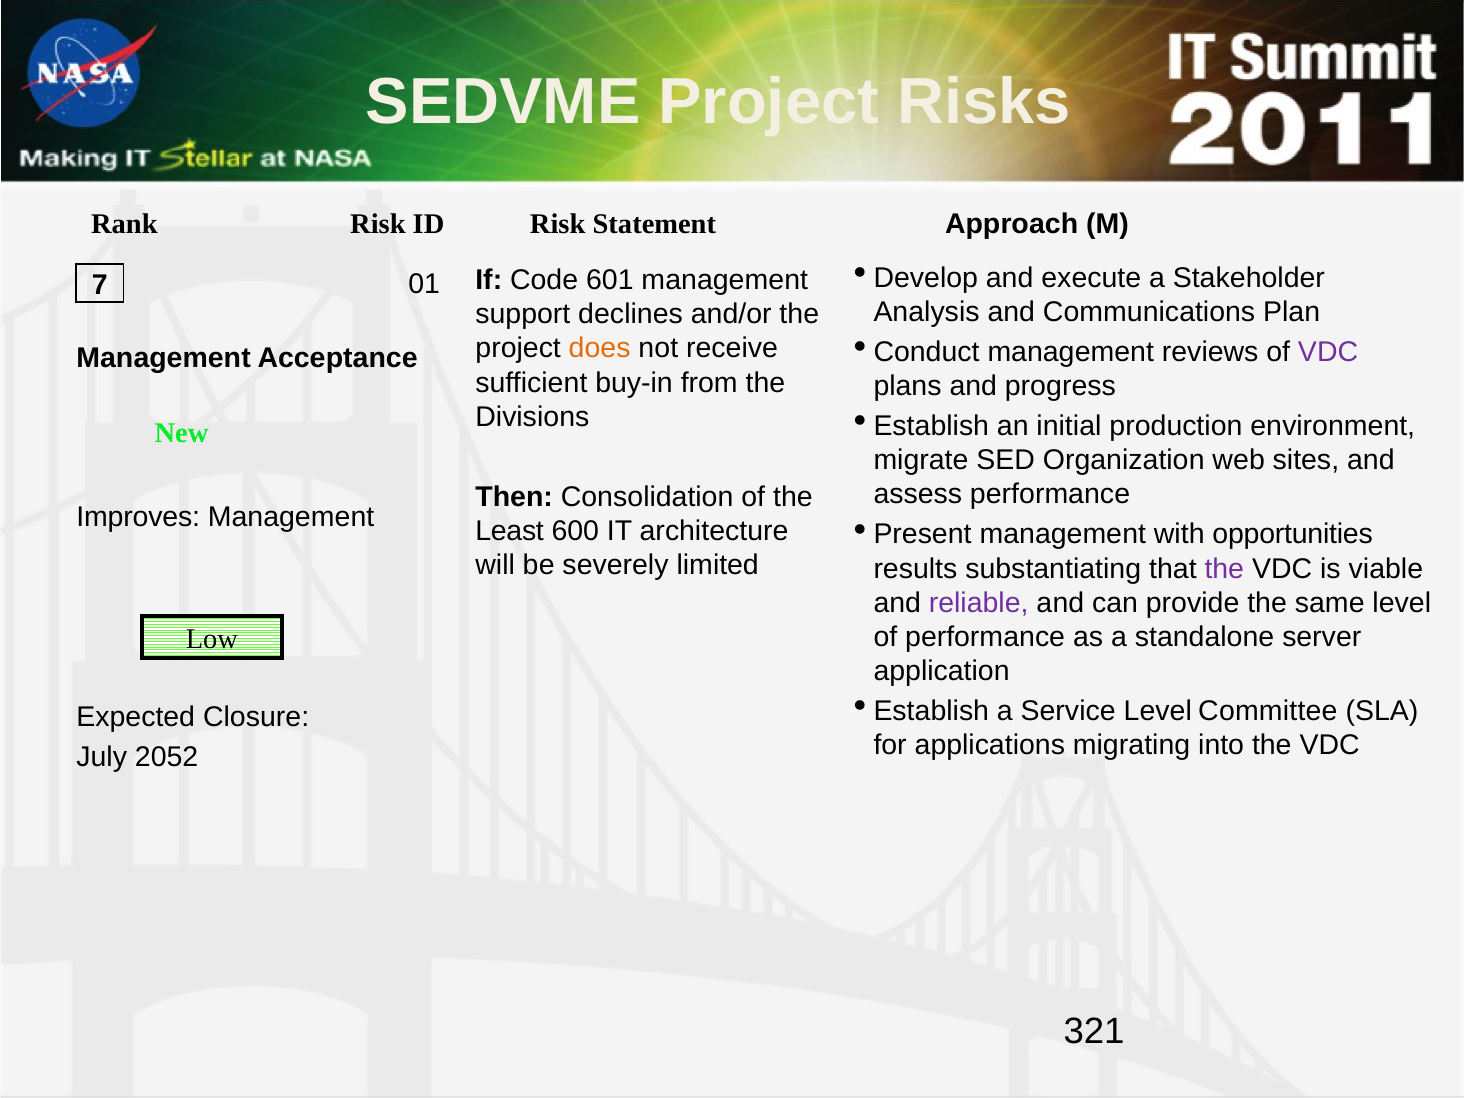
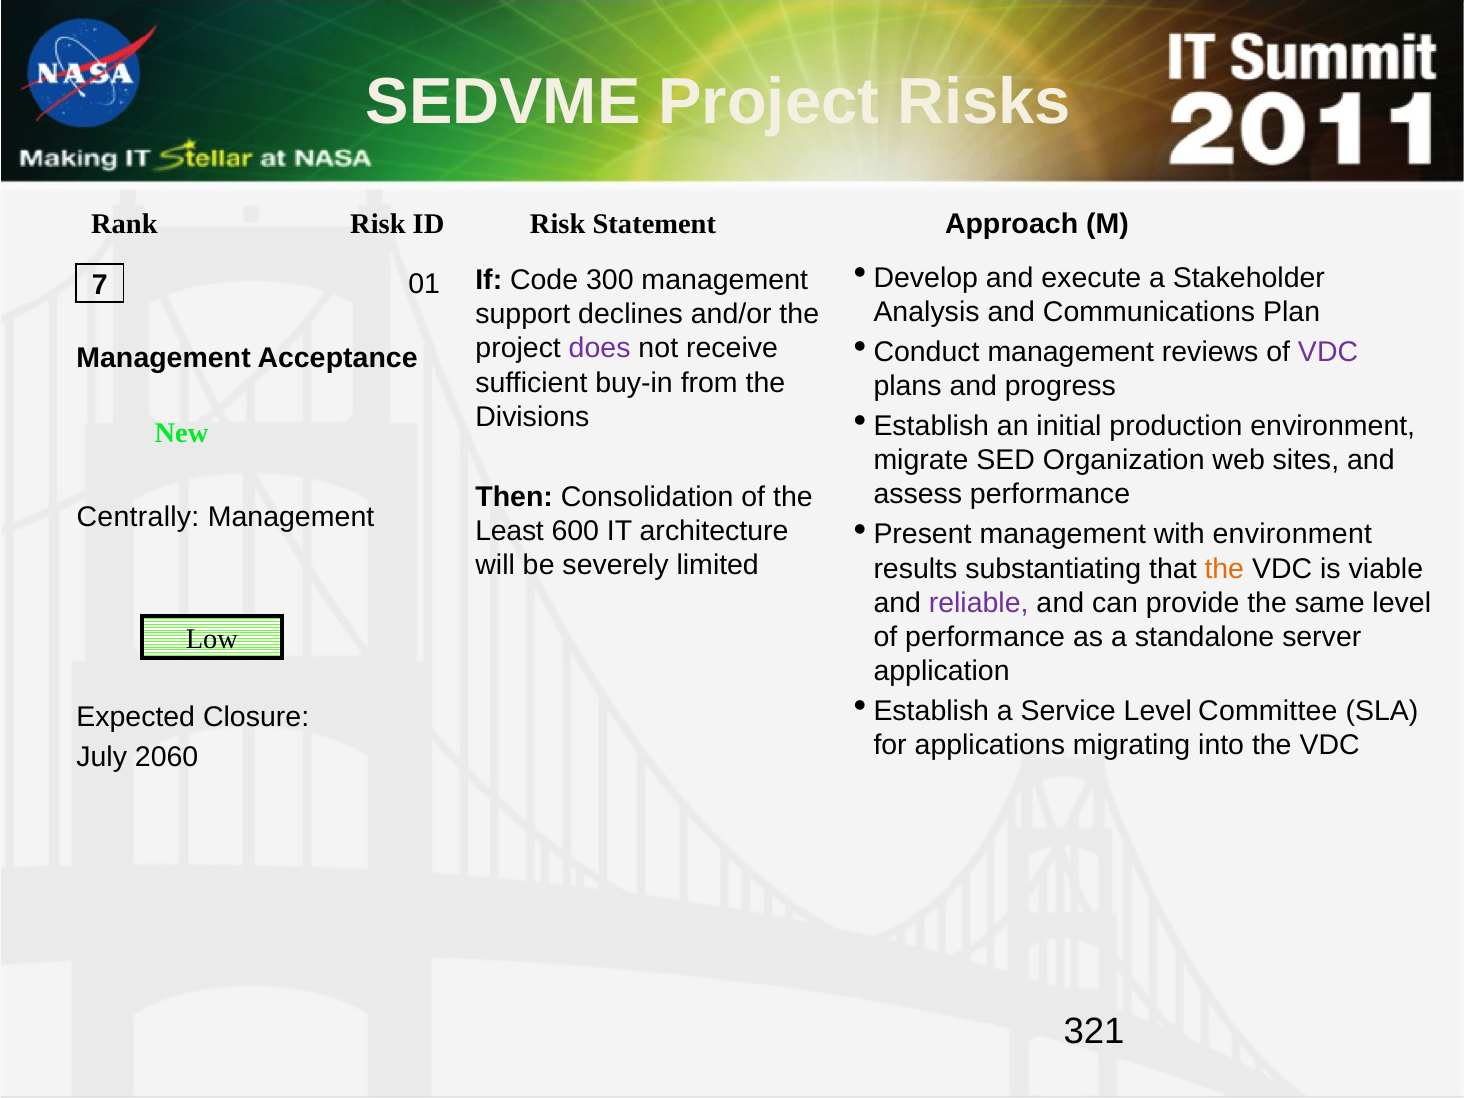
601: 601 -> 300 (610, 280)
does colour: orange -> purple (600, 348)
Improves: Improves -> Centrally (138, 517)
with opportunities: opportunities -> environment (1292, 534)
the colour: purple -> orange (1224, 569)
2052: 2052 -> 2060 (167, 757)
